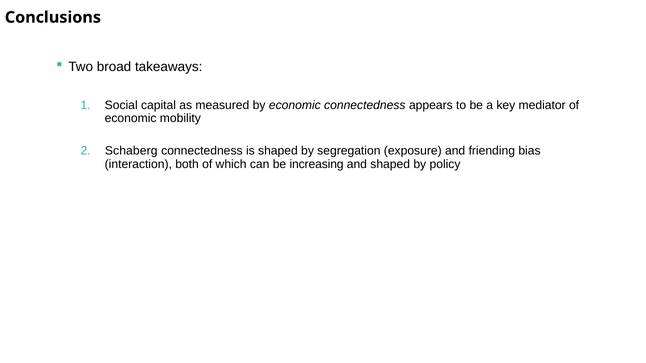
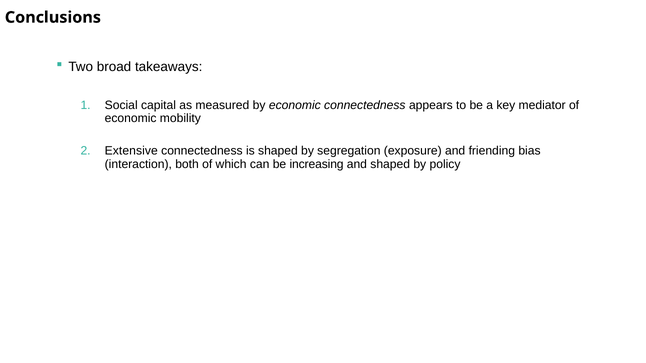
Schaberg: Schaberg -> Extensive (131, 151)
